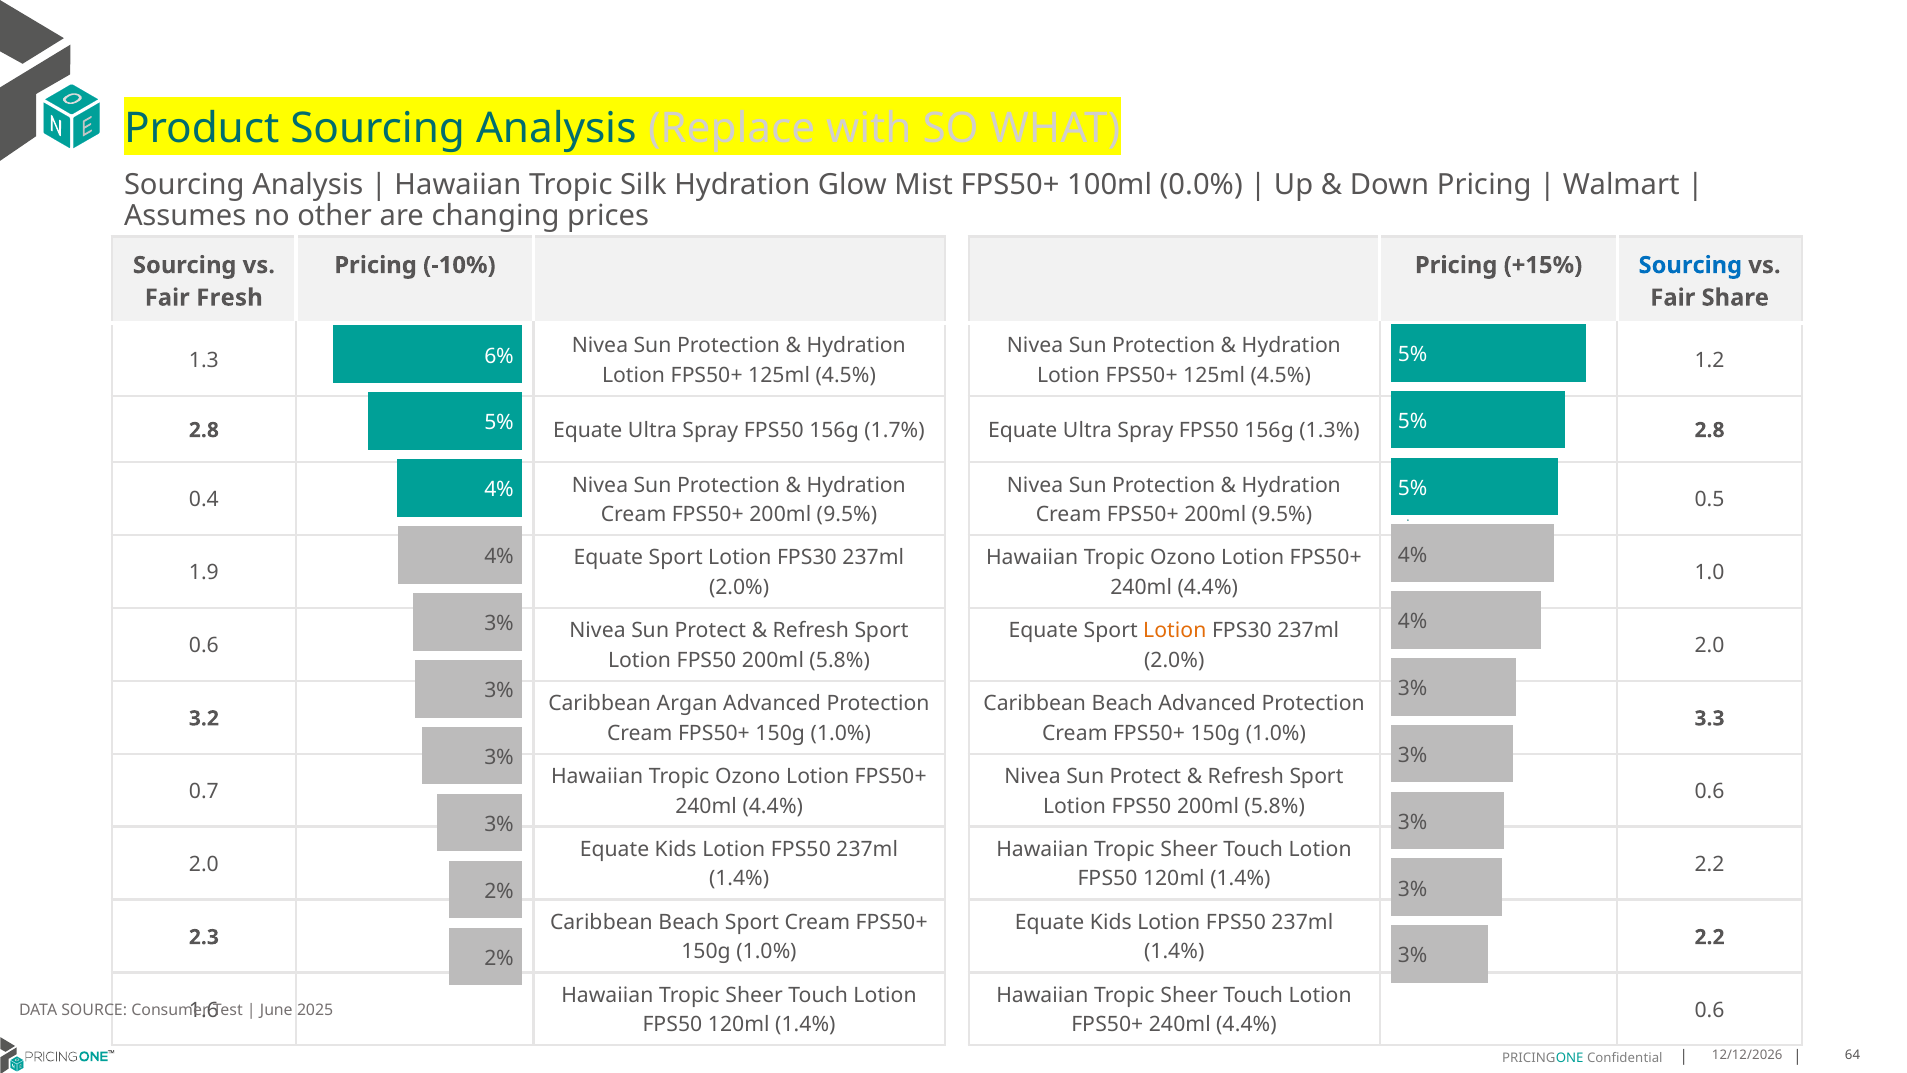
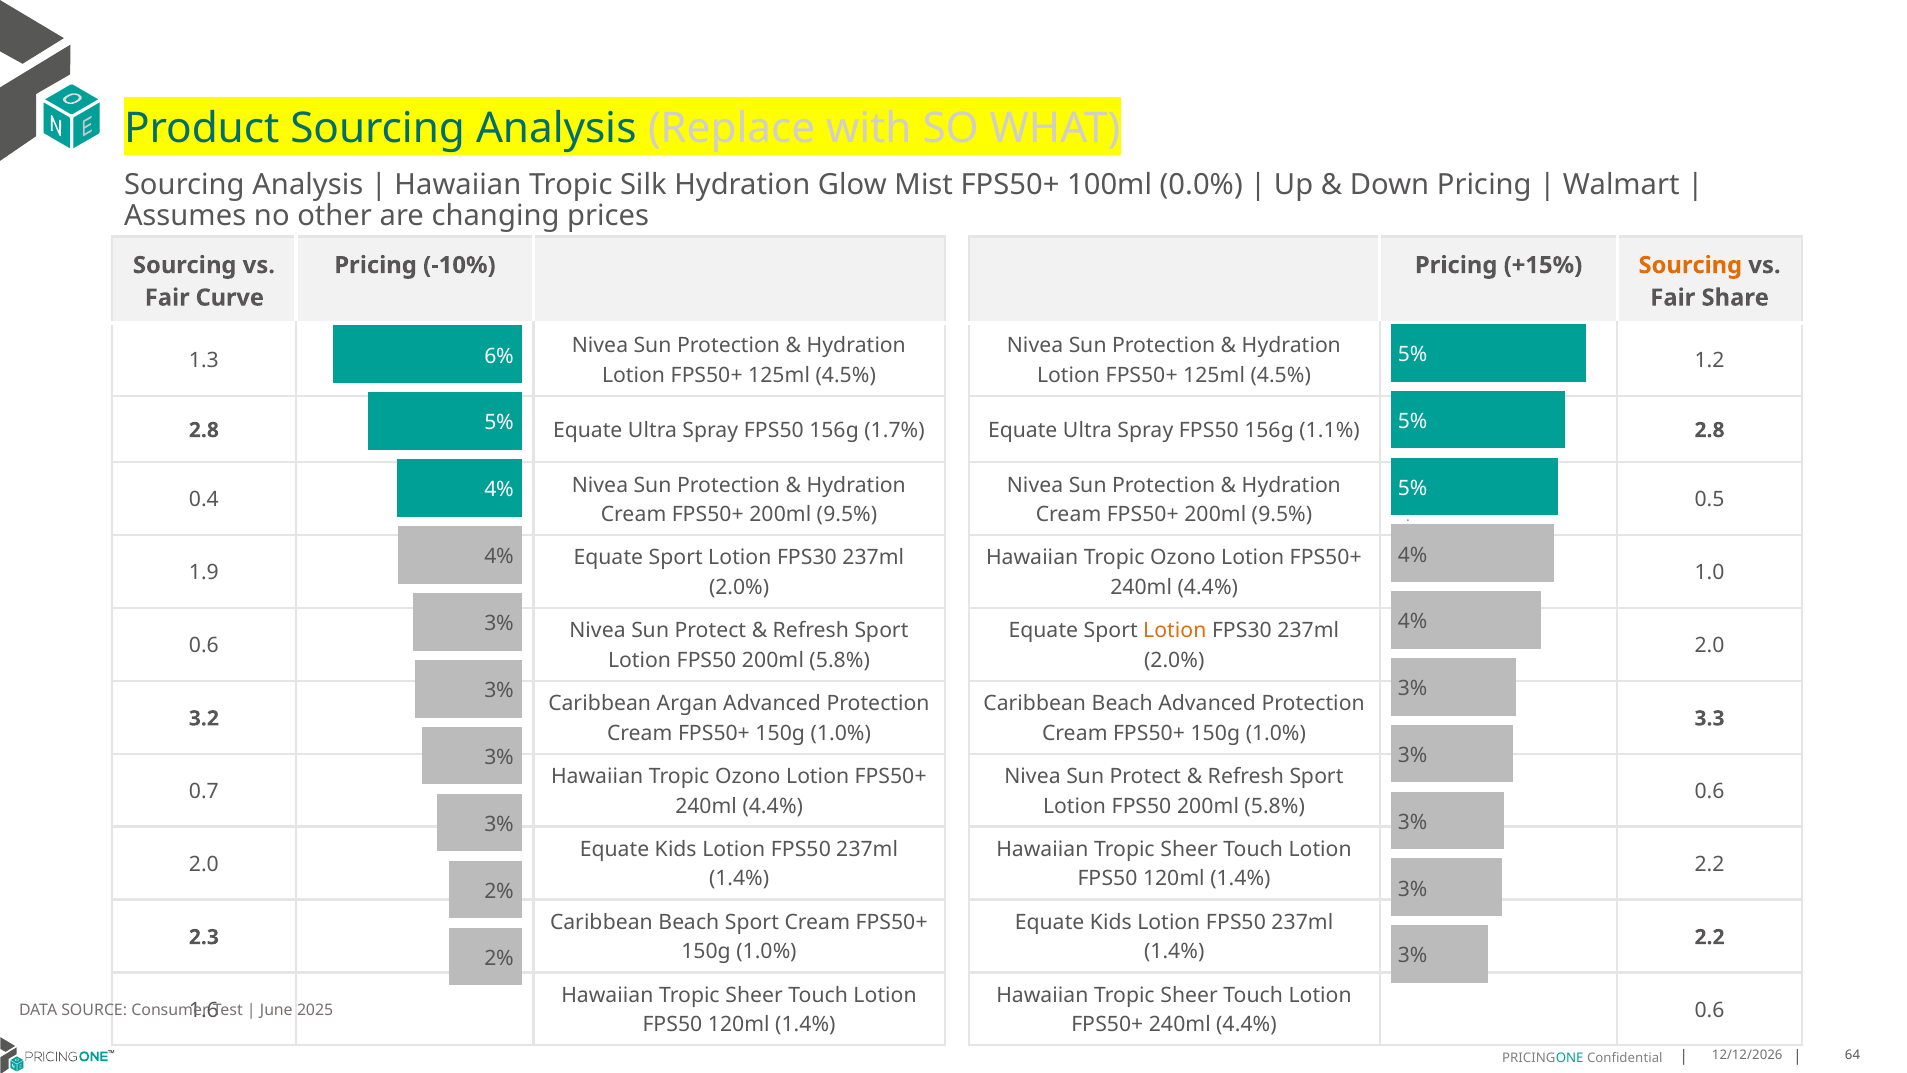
Sourcing colour: blue -> orange (1690, 265)
Fresh: Fresh -> Curve (230, 298)
1.3%: 1.3% -> 1.1% (1330, 430)
